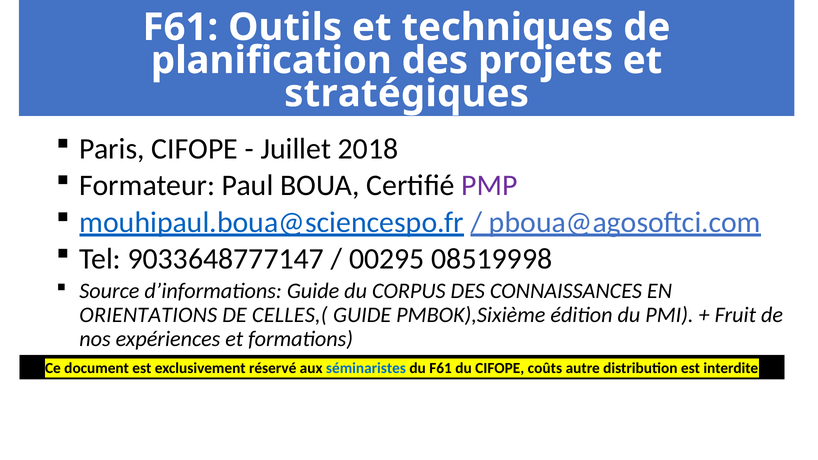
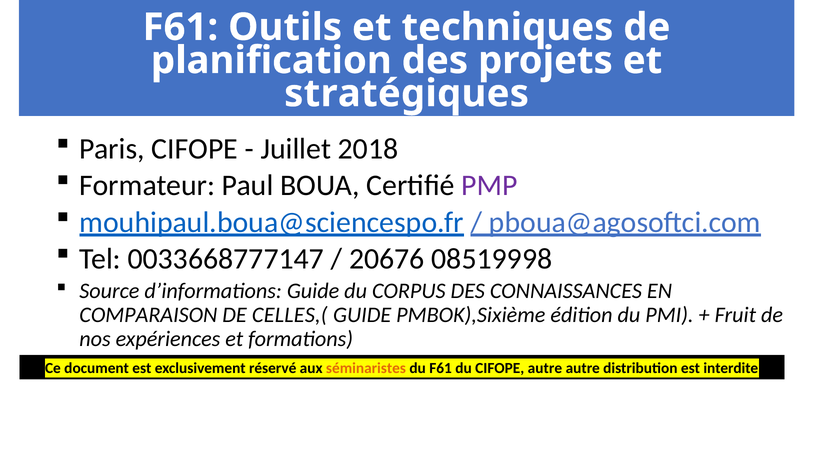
9033648777147: 9033648777147 -> 0033668777147 (226, 259)
00295: 00295 -> 20676 (387, 259)
ORIENTATIONS: ORIENTATIONS -> COMPARAISON (148, 315)
séminaristes colour: blue -> orange (366, 368)
CIFOPE coûts: coûts -> autre (545, 368)
